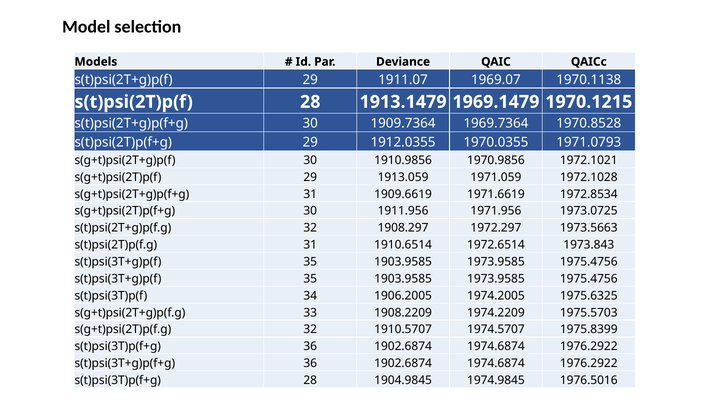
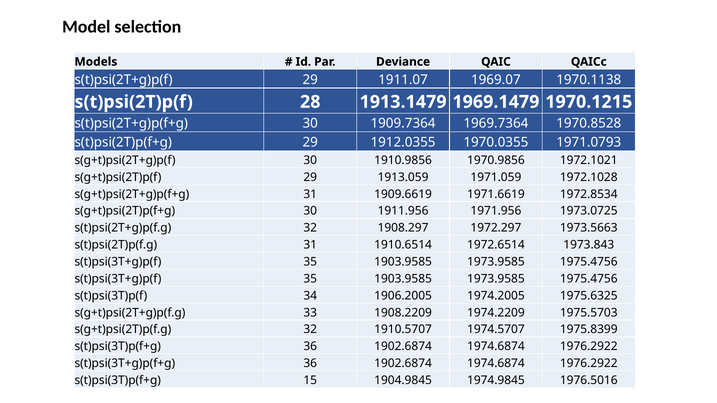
s(t)psi(3T)p(f+g 28: 28 -> 15 (310, 381)
